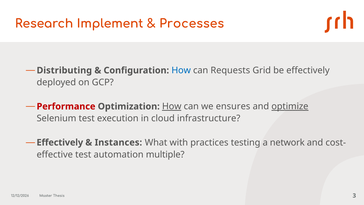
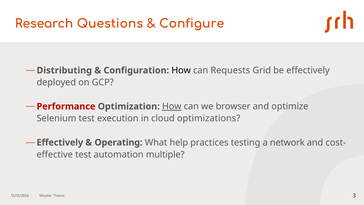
Implement: Implement -> Questions (110, 24)
Processes: Processes -> Configure (192, 24)
How colour: blue -> black (181, 70)
ensures: ensures -> browser (233, 106)
optimize underline: present -> none (290, 106)
infrastructure: infrastructure -> optimizations (209, 118)
Instances: Instances -> Operating (118, 142)
with: with -> help (179, 142)
